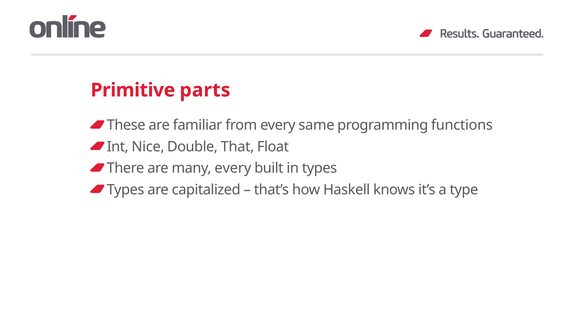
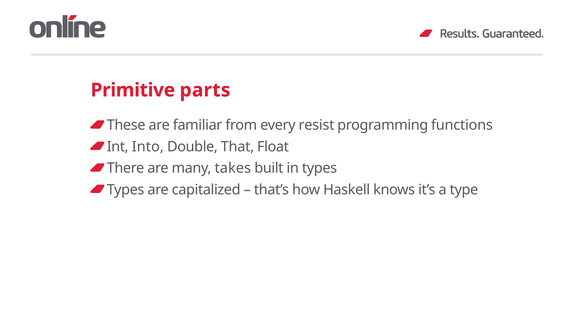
same: same -> resist (316, 125)
Nice: Nice -> Into (148, 147)
many every: every -> takes (233, 168)
